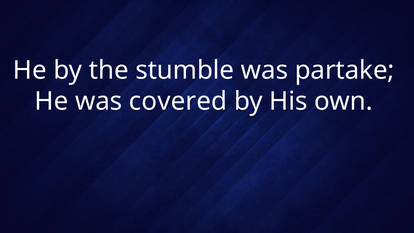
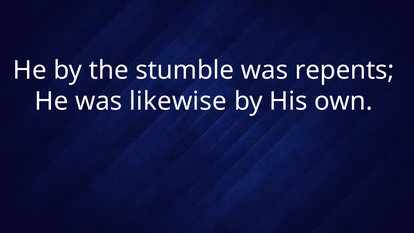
partake: partake -> repents (345, 70)
covered: covered -> likewise (178, 101)
